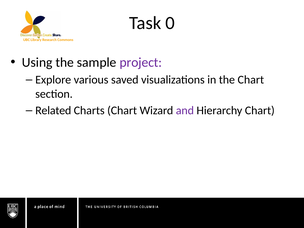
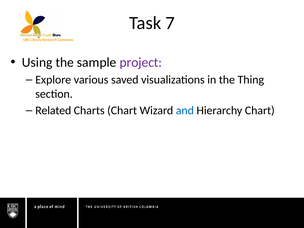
0: 0 -> 7 (170, 23)
the Chart: Chart -> Thing (251, 80)
and colour: purple -> blue (185, 111)
